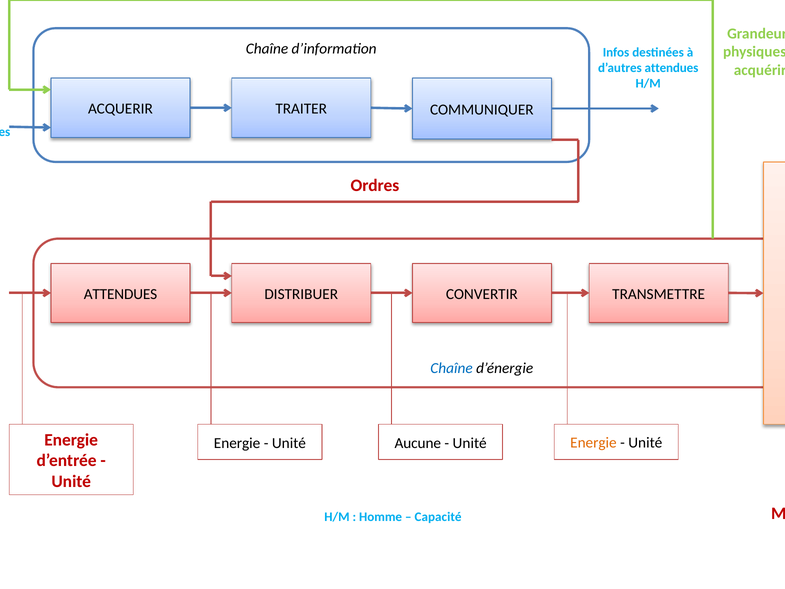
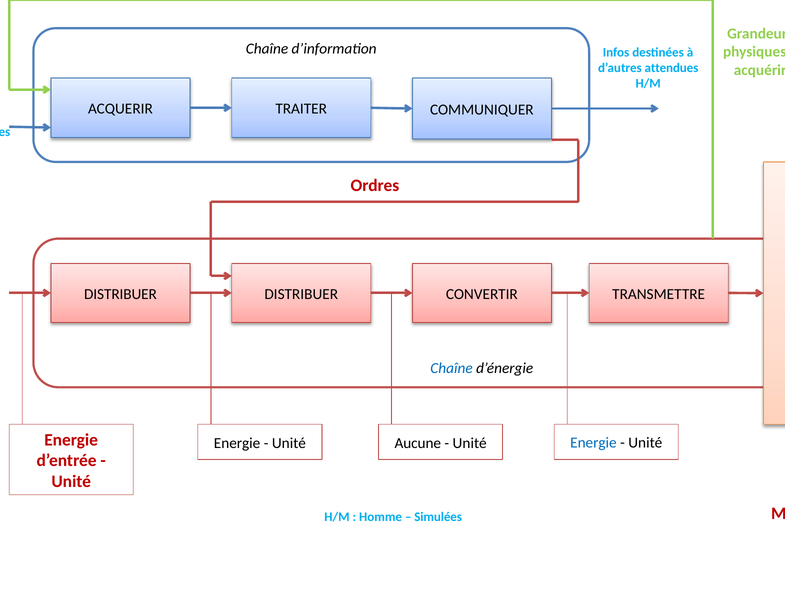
ATTENDUES: ATTENDUES -> DISTRIBUER (120, 294)
Energie colour: orange -> blue (593, 443)
Capacité: Capacité -> Simulées (438, 517)
